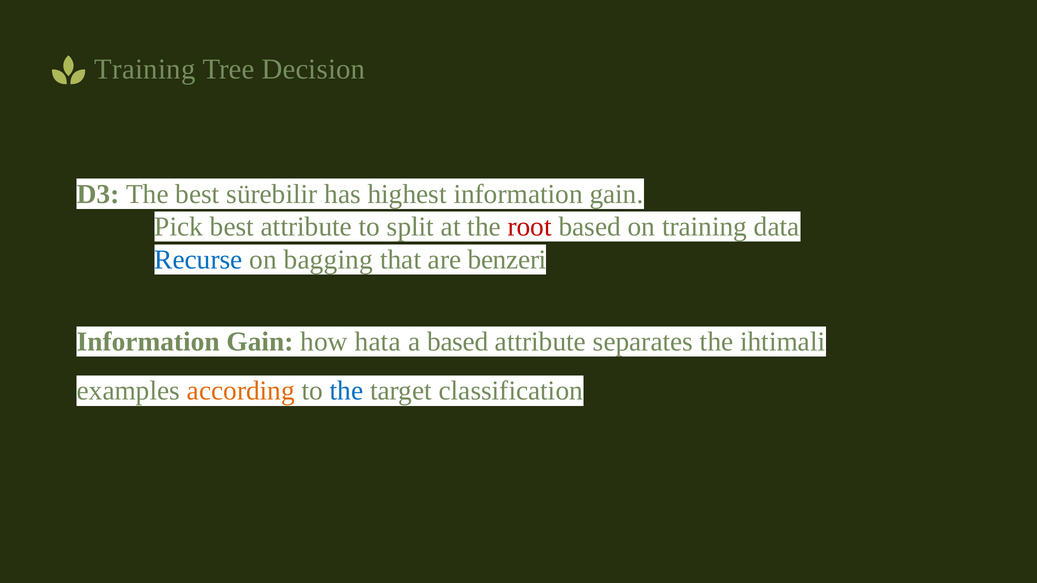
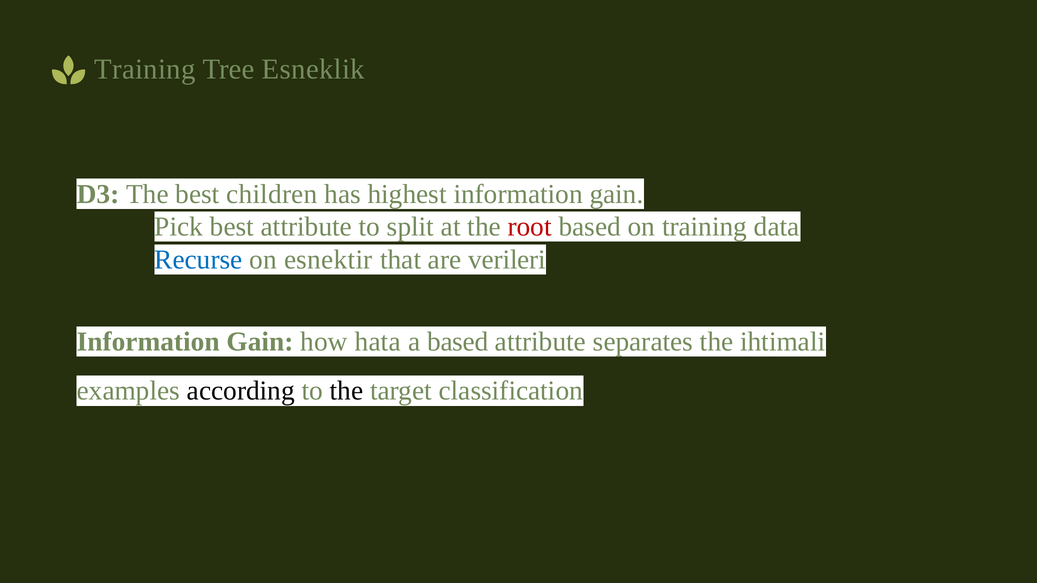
Decision: Decision -> Esneklik (313, 69)
sürebilir: sürebilir -> children (272, 194)
bagging: bagging -> esnektir (328, 260)
benzeri: benzeri -> verileri (507, 260)
according colour: orange -> black (241, 391)
the colour: blue -> black (346, 391)
